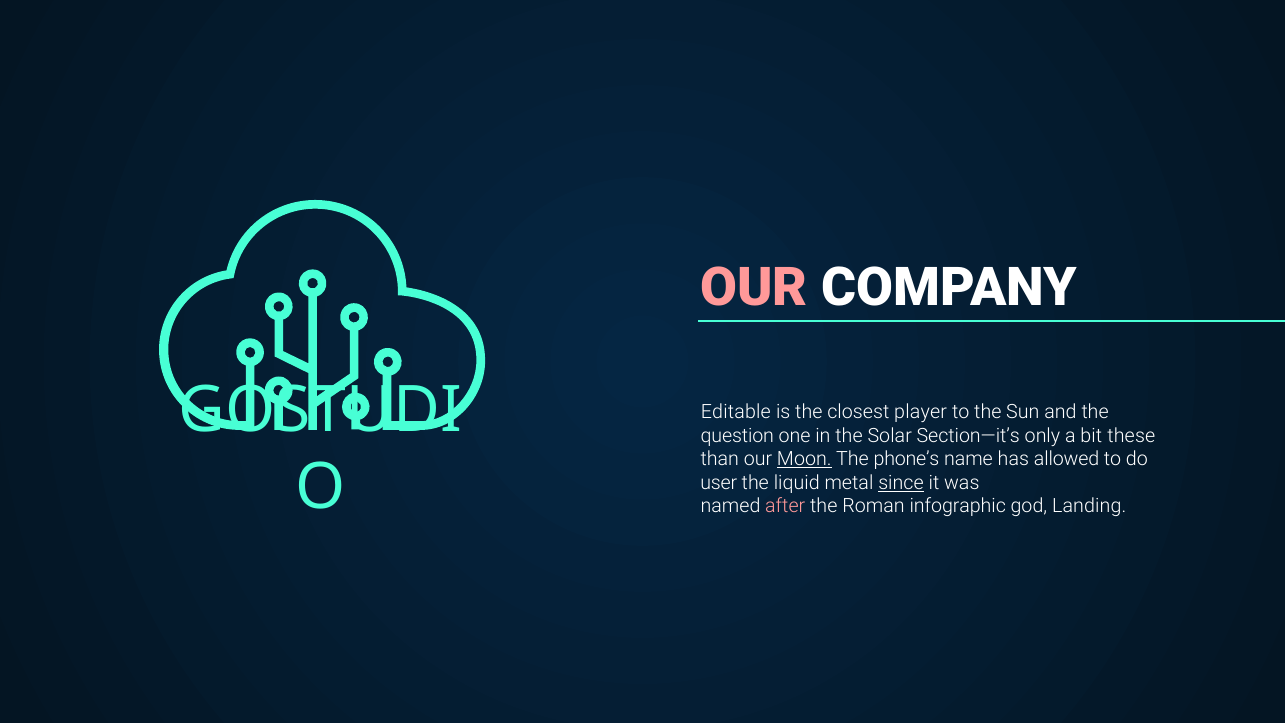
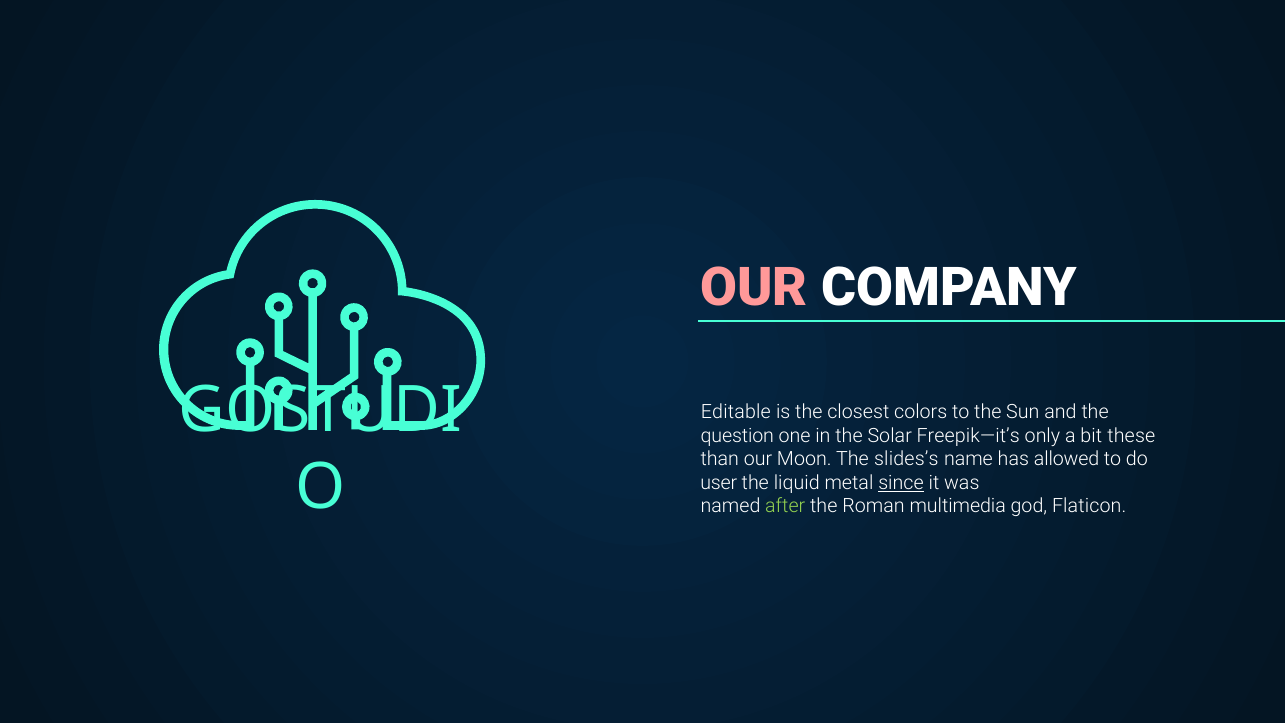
player: player -> colors (921, 412)
Section—it’s: Section—it’s -> Freepik—it’s (968, 436)
Moon underline: present -> none (804, 459)
phone’s: phone’s -> slides’s (906, 459)
after colour: pink -> light green (785, 506)
infographic: infographic -> multimedia (958, 506)
Landing: Landing -> Flaticon (1089, 506)
